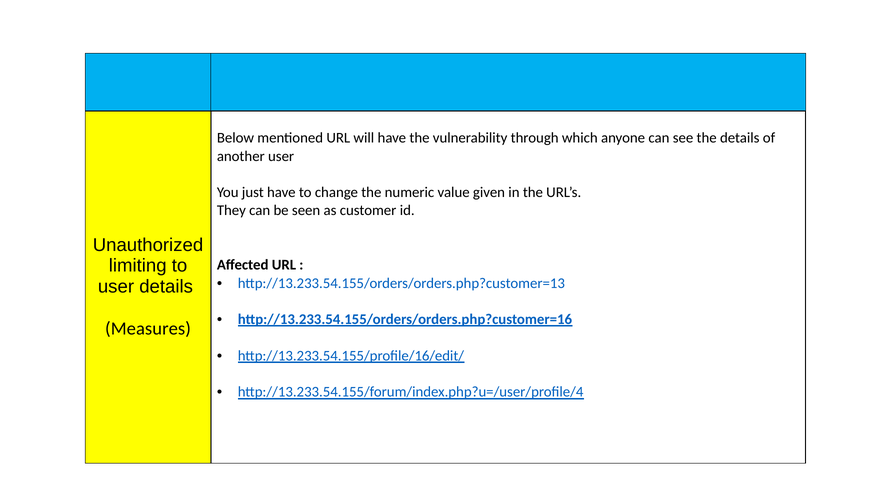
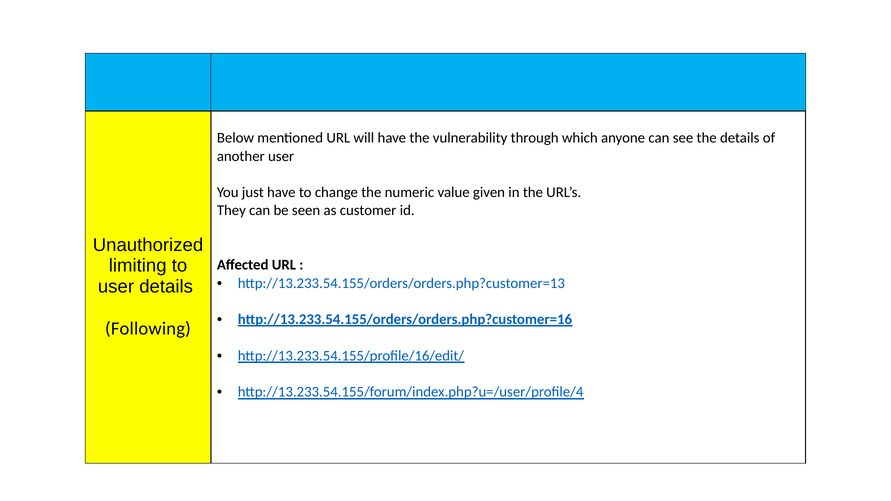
Measures: Measures -> Following (148, 329)
